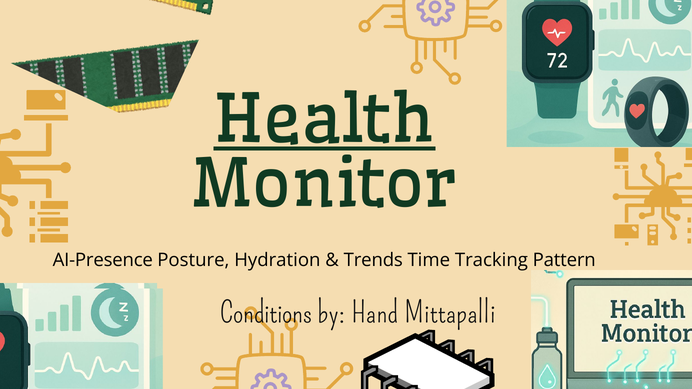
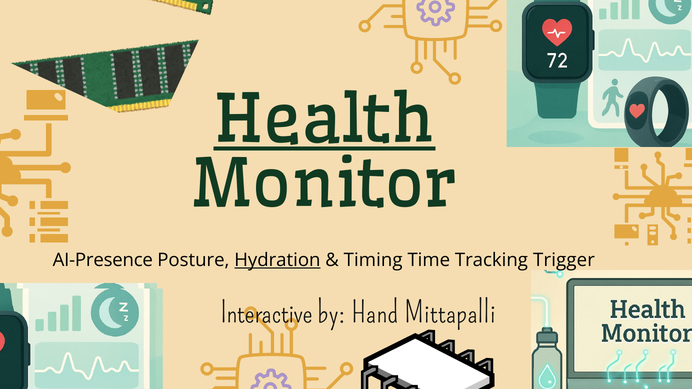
Hydration underline: none -> present (277, 260)
Trends: Trends -> Timing (373, 260)
Pattern: Pattern -> Trigger (564, 260)
Conditions: Conditions -> Interactive (266, 313)
